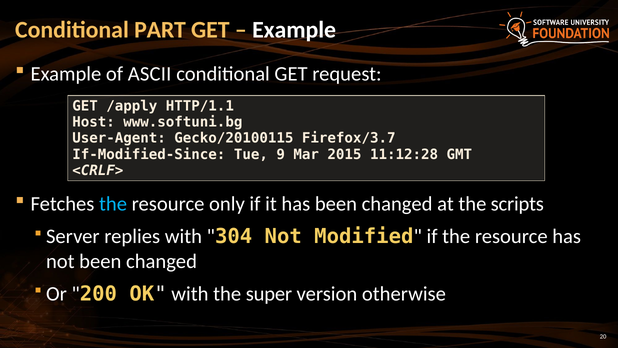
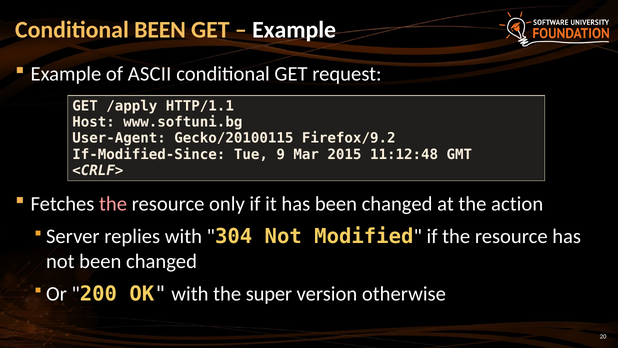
Conditional PART: PART -> BEEN (160, 30)
Firefox/3.7: Firefox/3.7 -> Firefox/9.2 (349, 138)
11:12:28: 11:12:28 -> 11:12:48 (404, 154)
the colour: light blue -> pink (113, 204)
scripts: scripts -> action (517, 204)
